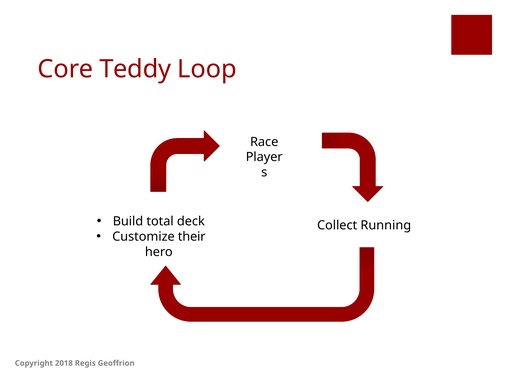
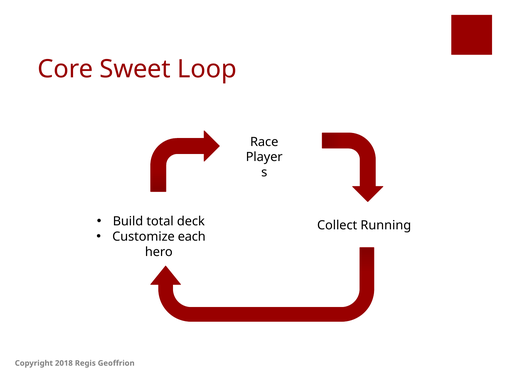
Teddy: Teddy -> Sweet (135, 69)
their: their -> each (192, 237)
